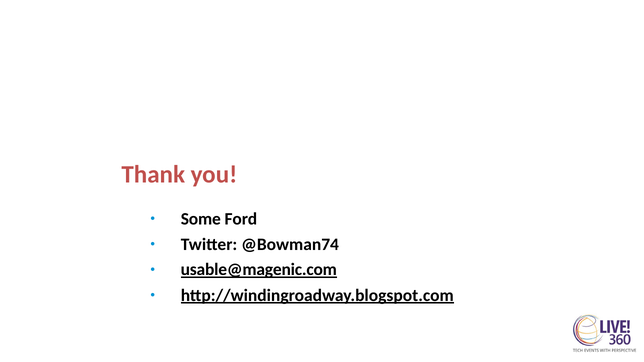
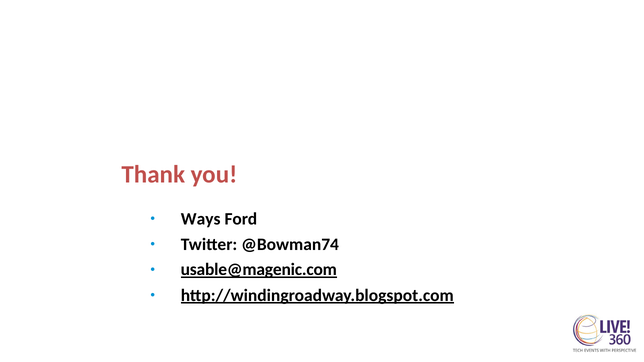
Some: Some -> Ways (201, 219)
